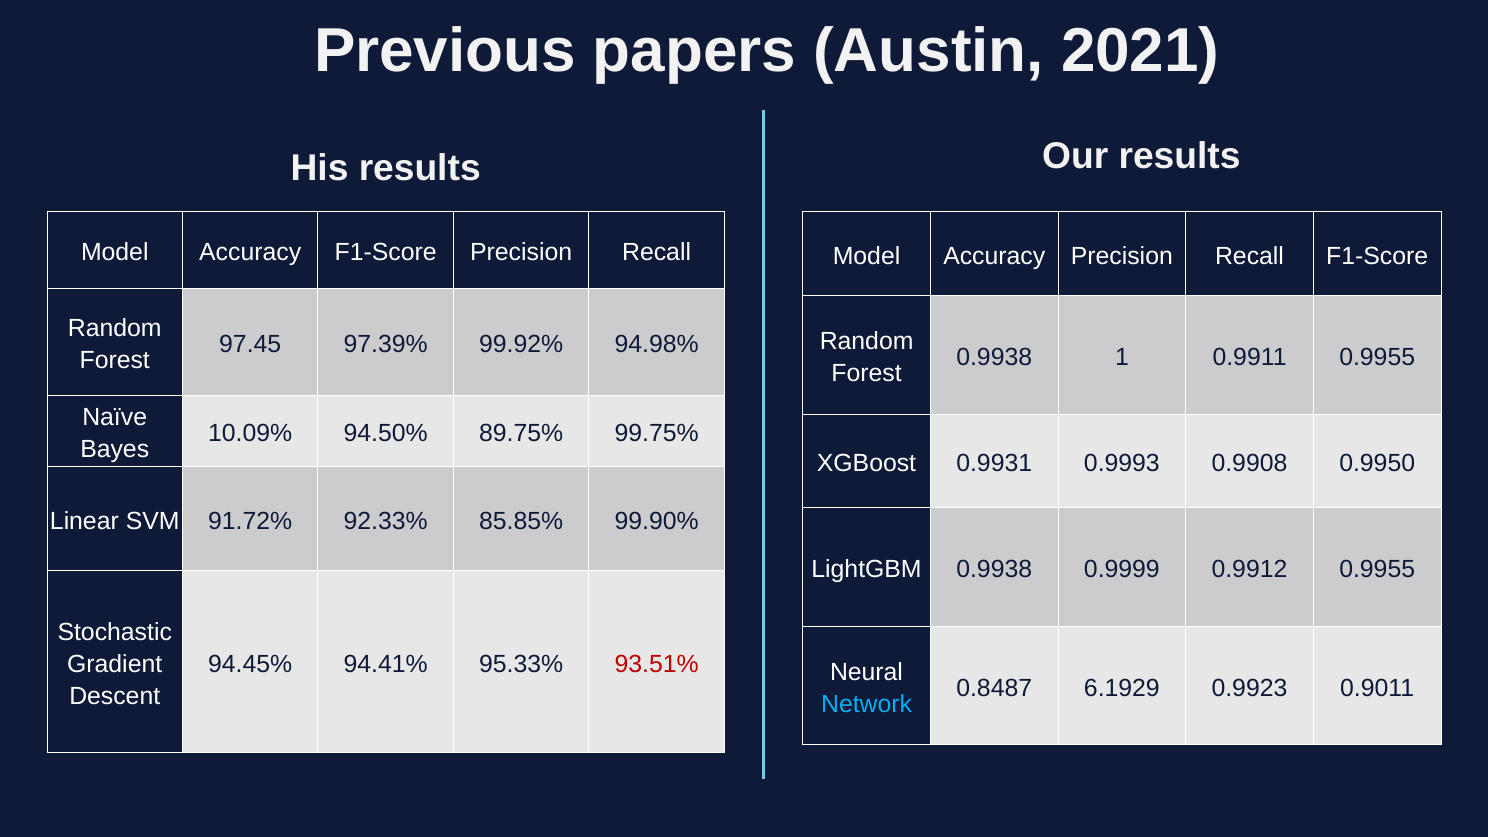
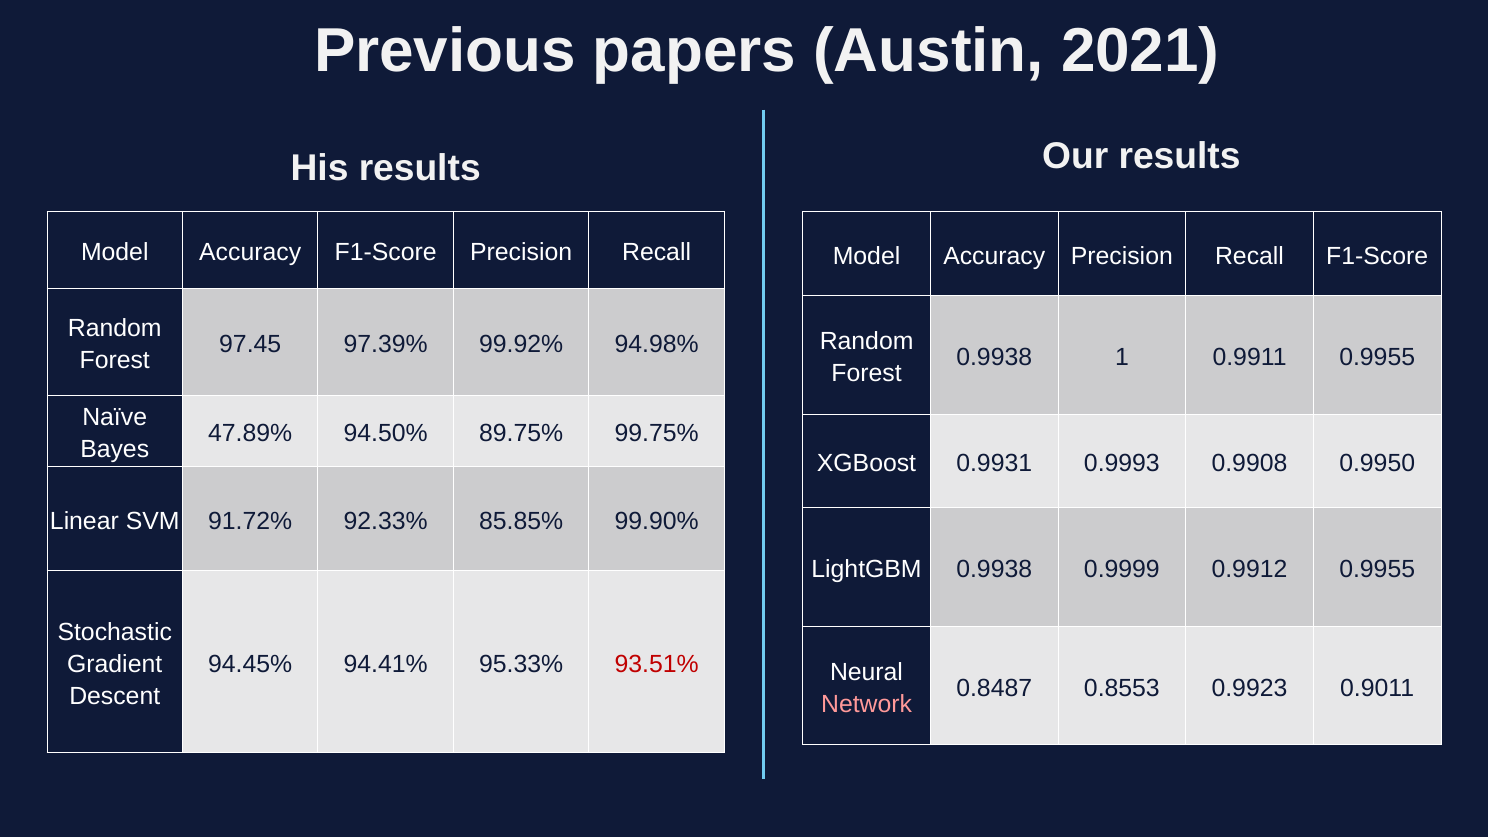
10.09%: 10.09% -> 47.89% (250, 434)
6.1929: 6.1929 -> 0.8553 (1122, 688)
Network colour: light blue -> pink (867, 704)
